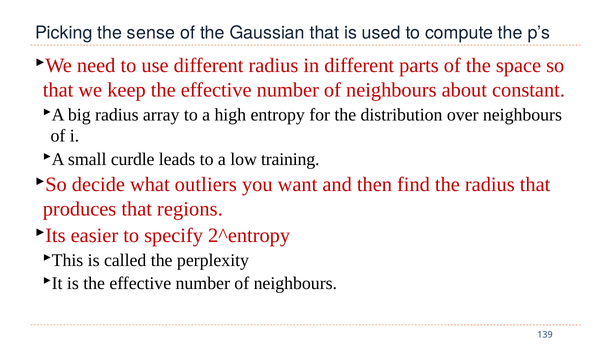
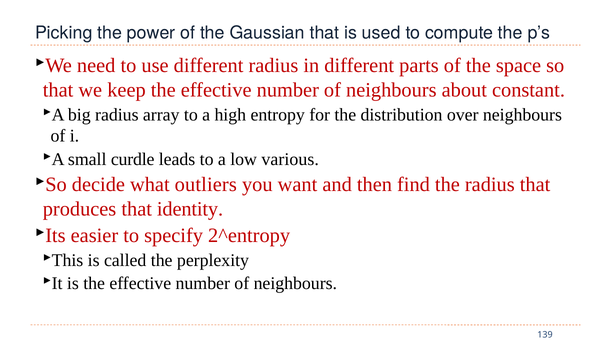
sense: sense -> power (151, 33)
training: training -> various (290, 159)
regions: regions -> identity (190, 209)
